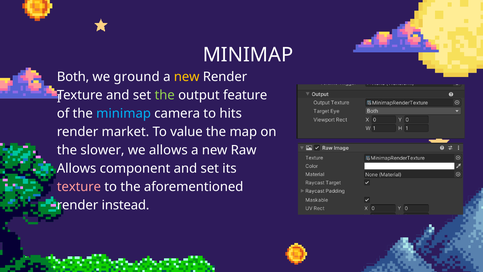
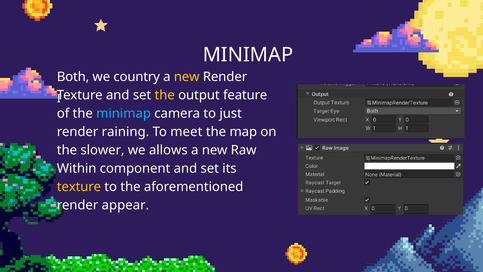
ground: ground -> country (137, 77)
the colour: light green -> yellow (165, 95)
hits: hits -> just (231, 113)
market: market -> raining (125, 132)
value: value -> meet (186, 132)
Allows: Allows -> Within (77, 168)
texture colour: pink -> yellow (79, 187)
instead: instead -> appear (125, 205)
